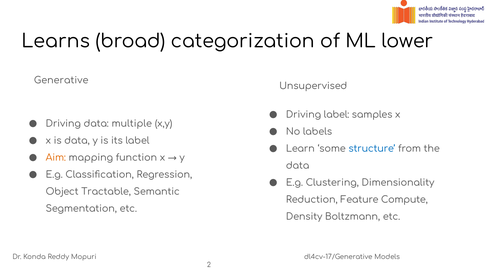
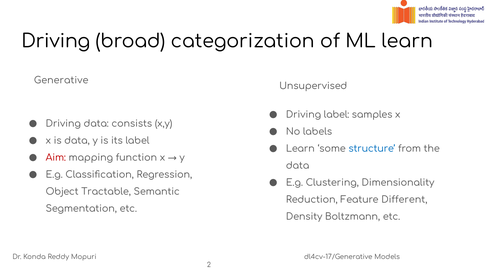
Learns: Learns -> Driving (56, 41)
ML lower: lower -> learn (407, 41)
multiple: multiple -> consists (132, 124)
Aim colour: orange -> red (56, 158)
Compute: Compute -> Different (404, 200)
